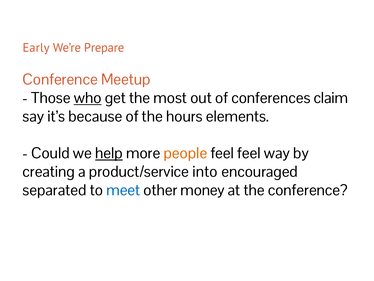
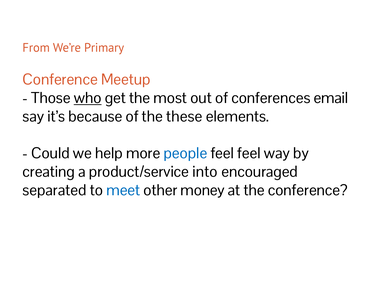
Early: Early -> From (36, 48)
Prepare: Prepare -> Primary (104, 48)
claim: claim -> email (331, 98)
hours: hours -> these (184, 116)
help underline: present -> none (109, 153)
people colour: orange -> blue (185, 153)
